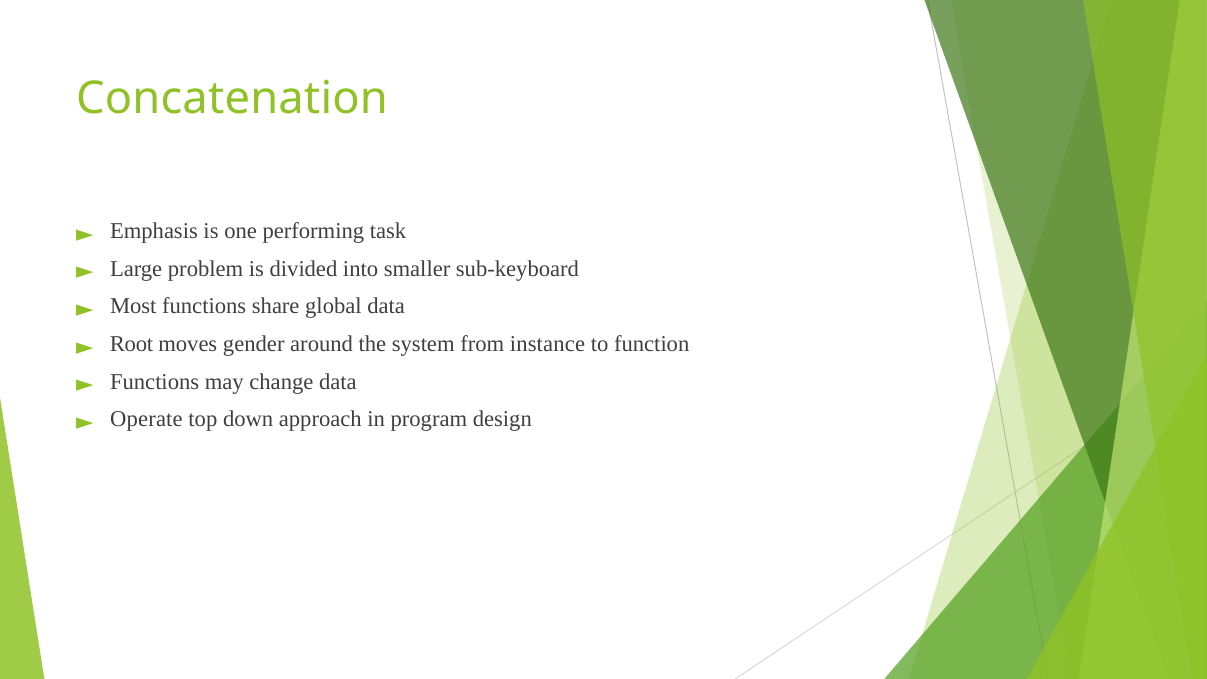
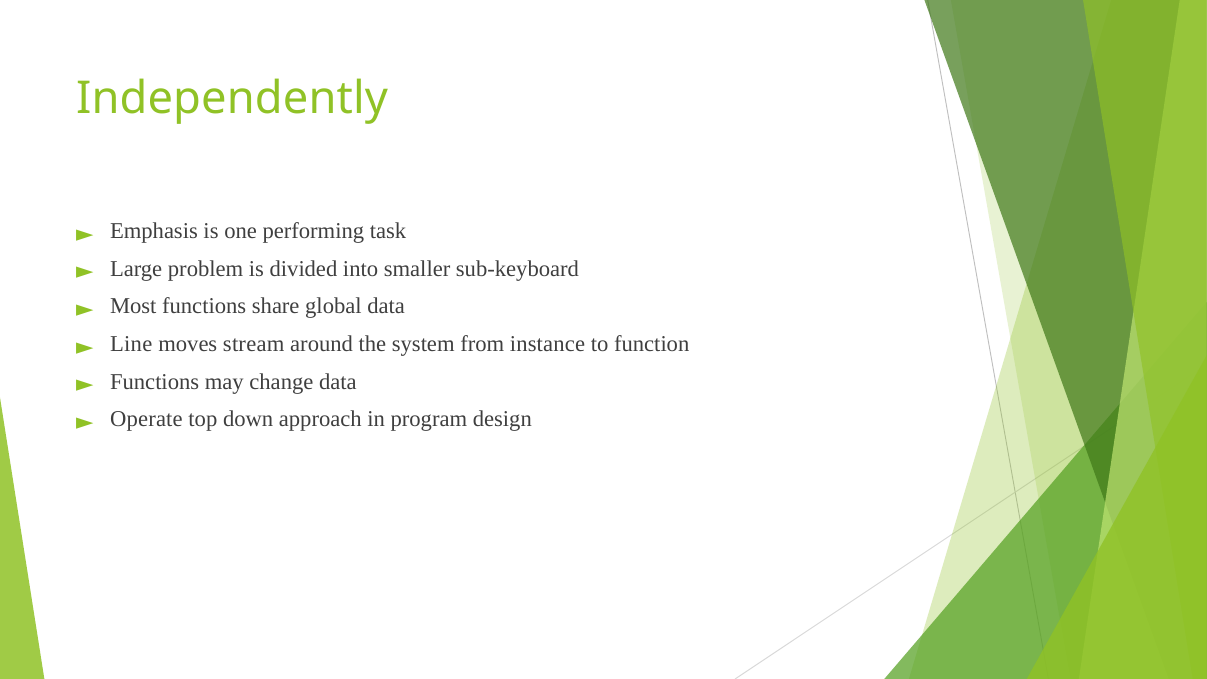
Concatenation: Concatenation -> Independently (232, 98)
Root: Root -> Line (131, 344)
gender: gender -> stream (254, 344)
